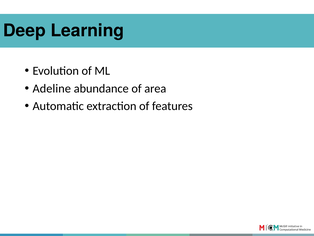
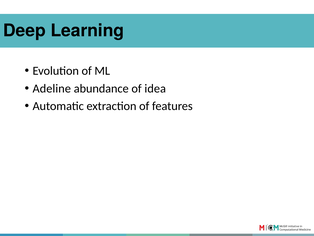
area: area -> idea (155, 88)
